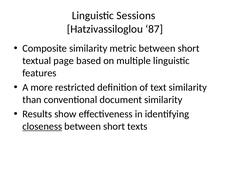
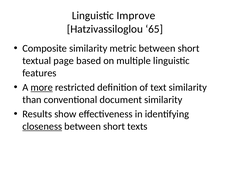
Sessions: Sessions -> Improve (136, 16)
87: 87 -> 65 (154, 29)
more underline: none -> present (42, 87)
